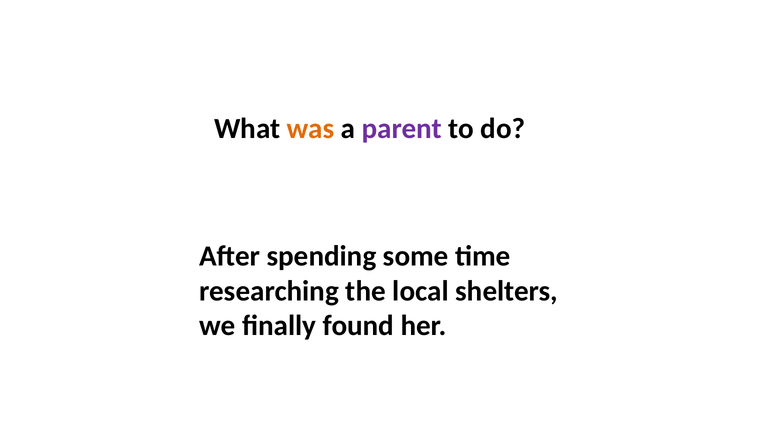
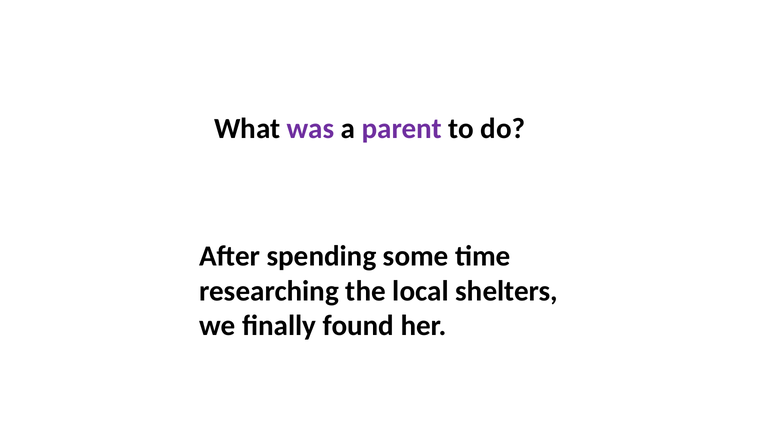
was colour: orange -> purple (311, 129)
